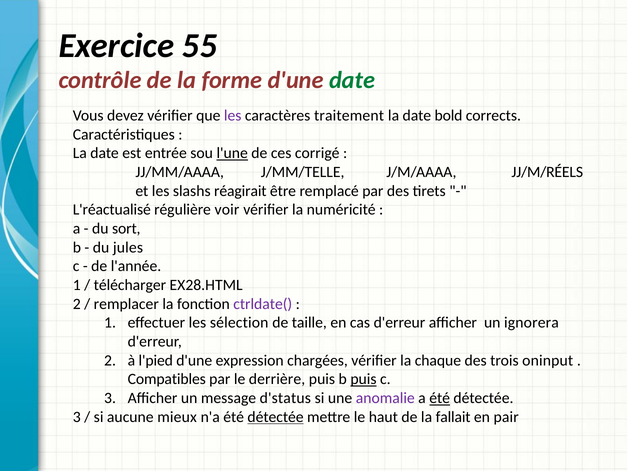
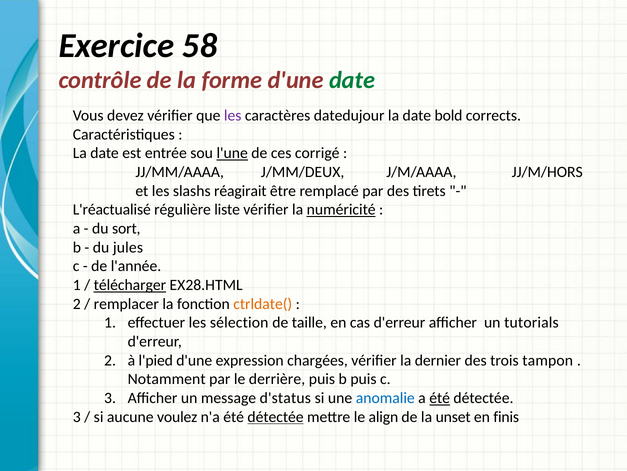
55: 55 -> 58 (200, 45)
traitement: traitement -> datedujour (349, 115)
J/MM/TELLE: J/MM/TELLE -> J/MM/DEUX (303, 172)
JJ/M/RÉELS: JJ/M/RÉELS -> JJ/M/HORS (547, 172)
voir: voir -> liste (227, 209)
numéricité underline: none -> present (341, 209)
télécharger underline: none -> present (130, 285)
ctrldate( colour: purple -> orange (263, 303)
ignorera: ignorera -> tutorials (531, 322)
chaque: chaque -> dernier (438, 360)
oninput: oninput -> tampon (548, 360)
Compatibles: Compatibles -> Notamment (167, 379)
puis underline: present -> none (363, 379)
anomalie colour: purple -> blue (385, 398)
mieux: mieux -> voulez (177, 416)
haut: haut -> align (383, 416)
fallait: fallait -> unset (453, 416)
pair: pair -> finis (506, 416)
